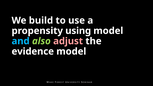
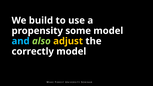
using: using -> some (78, 31)
adjust colour: pink -> yellow (68, 41)
evidence: evidence -> correctly (33, 51)
